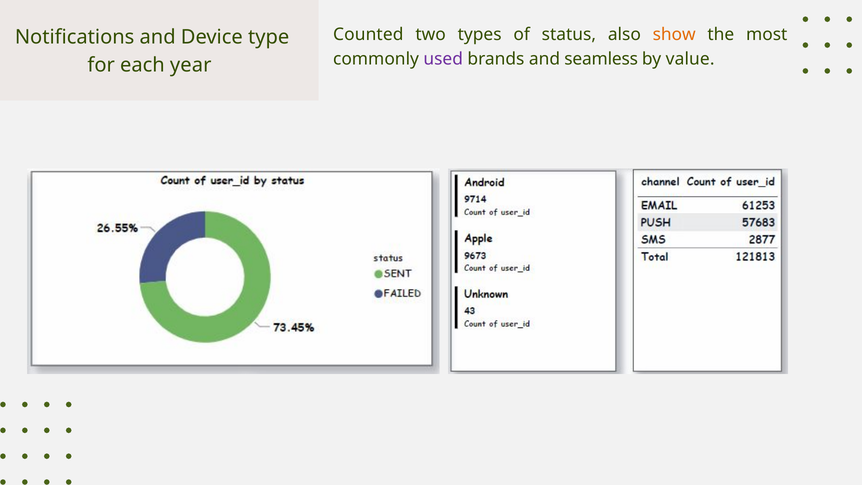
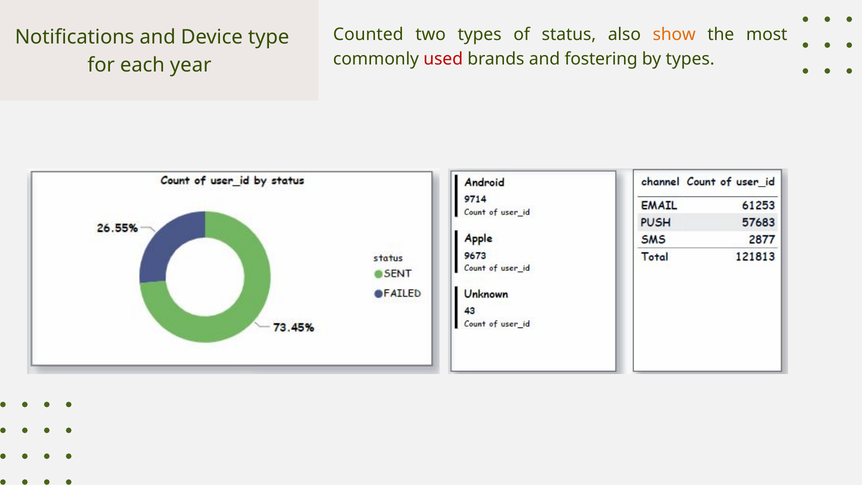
used colour: purple -> red (443, 59)
seamless: seamless -> fostering (601, 59)
by value: value -> types (690, 59)
